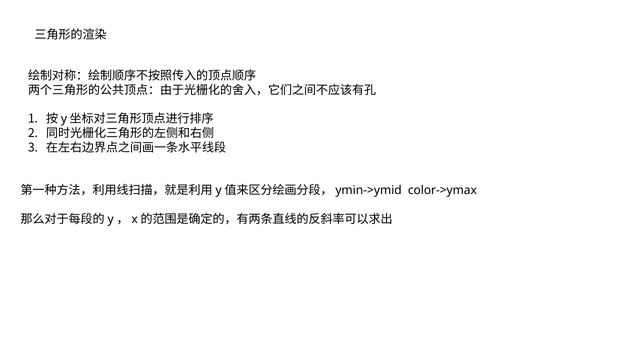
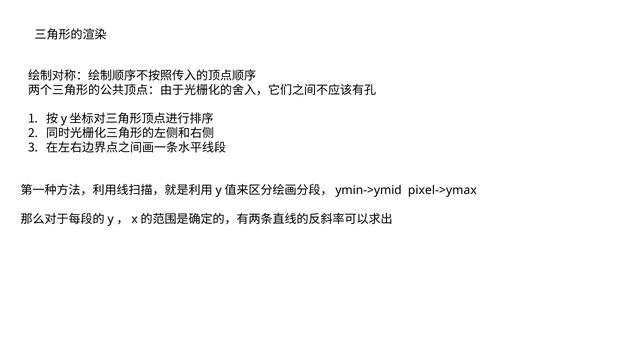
color->ymax: color->ymax -> pixel->ymax (442, 190)
